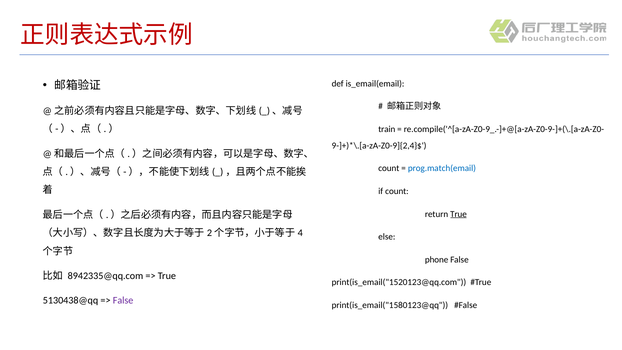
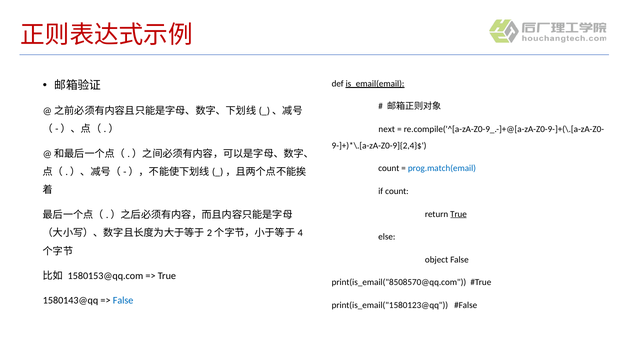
is_email(email underline: none -> present (375, 84)
train: train -> next (387, 129)
phone: phone -> object (437, 260)
8942335@qq.com: 8942335@qq.com -> 1580153@qq.com (105, 276)
print(is_email("1520123@qq.com: print(is_email("1520123@qq.com -> print(is_email("8508570@qq.com (399, 282)
5130438@qq: 5130438@qq -> 1580143@qq (71, 300)
False colour: purple -> blue (123, 300)
